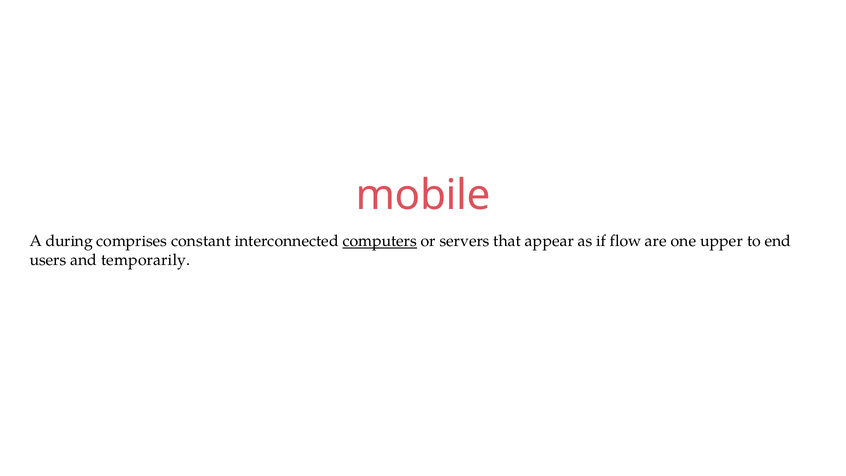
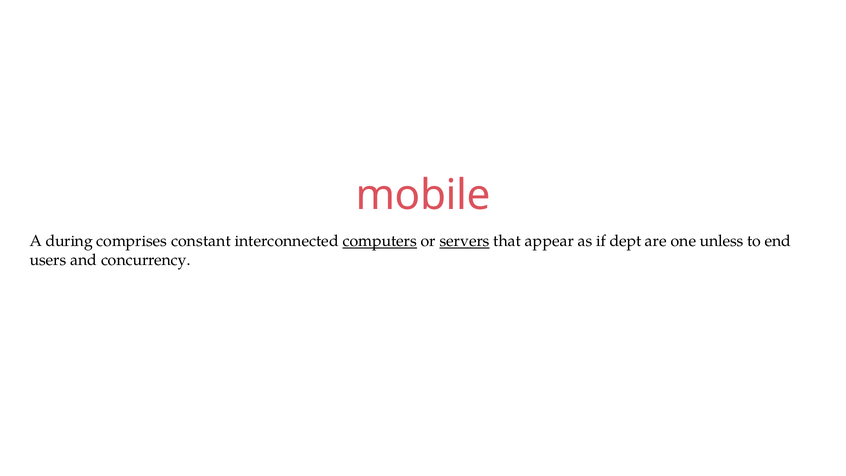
servers underline: none -> present (465, 241)
flow: flow -> dept (626, 241)
upper: upper -> unless (722, 241)
temporarily: temporarily -> concurrency (146, 260)
